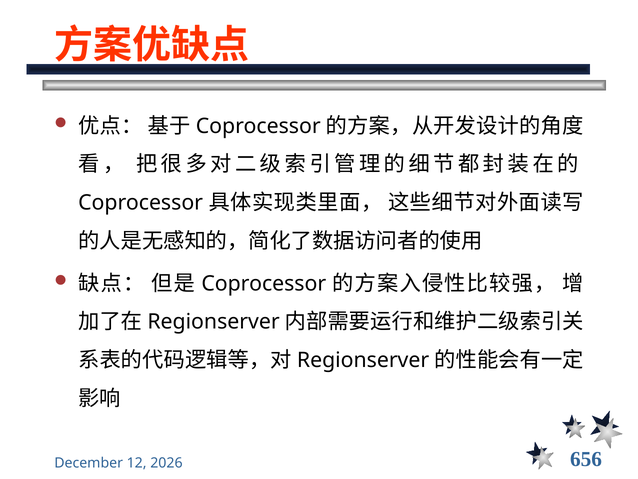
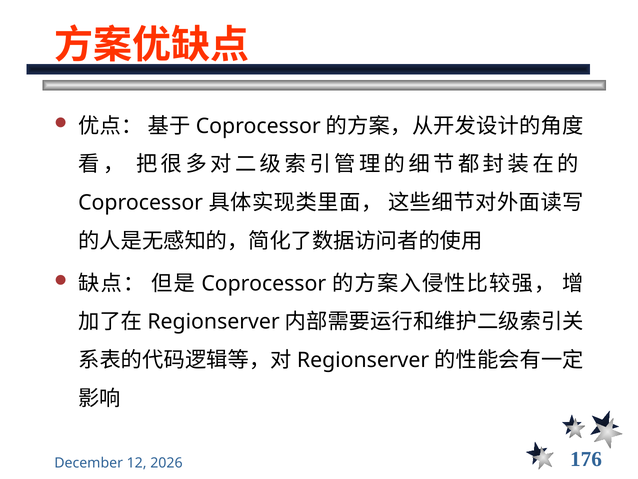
656: 656 -> 176 (586, 459)
